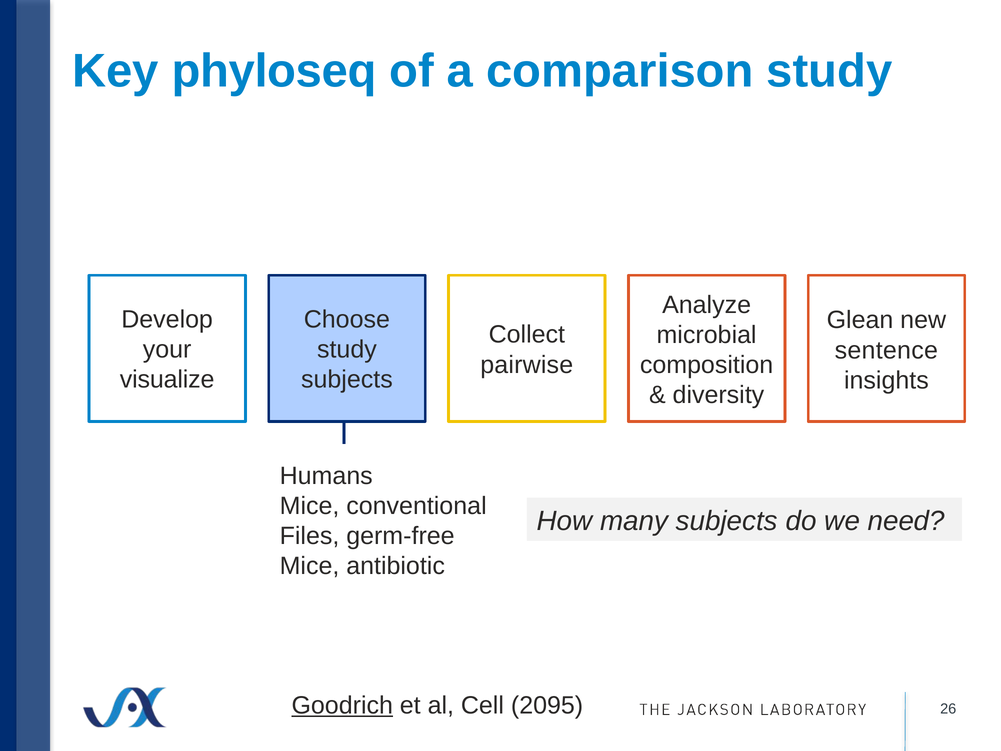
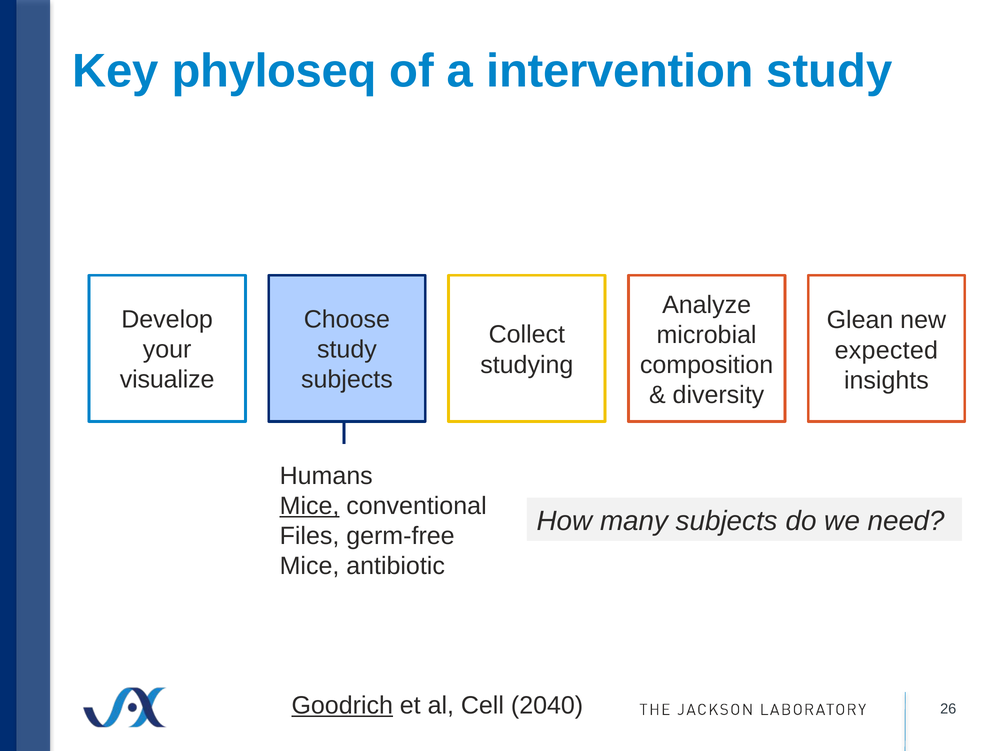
comparison: comparison -> intervention (620, 71)
sentence: sentence -> expected (886, 350)
pairwise: pairwise -> studying (527, 365)
Mice underline: none -> present (310, 506)
2095: 2095 -> 2040 (547, 705)
